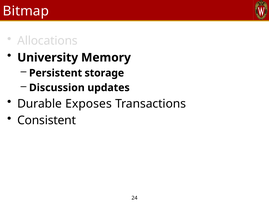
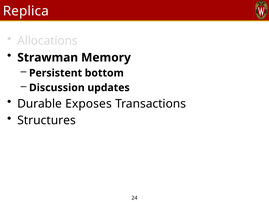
Bitmap: Bitmap -> Replica (26, 11)
University: University -> Strawman (48, 57)
storage: storage -> bottom (104, 73)
Consistent: Consistent -> Structures (47, 120)
